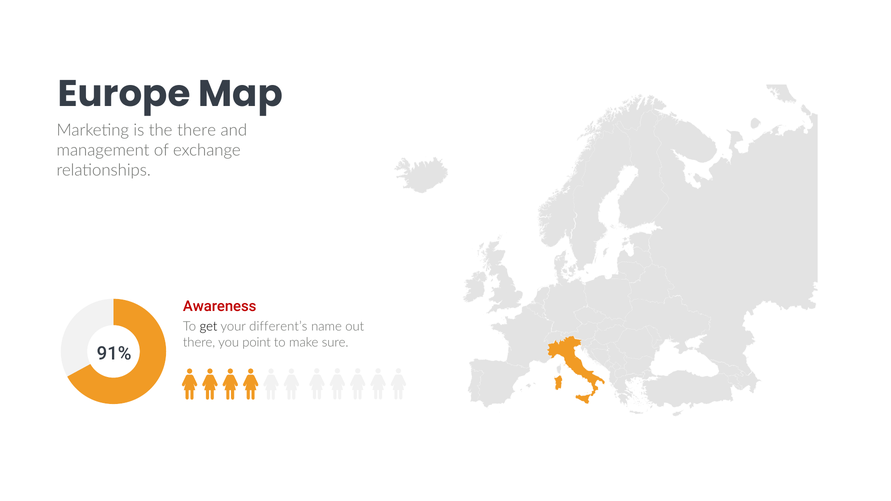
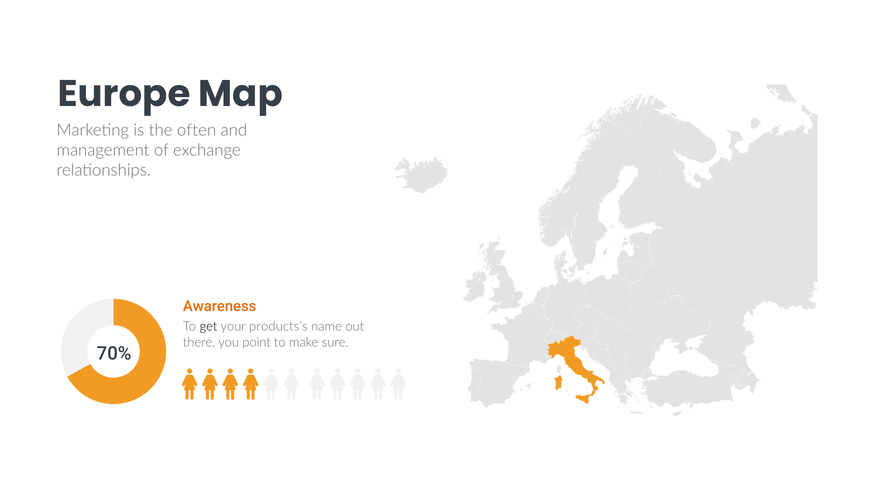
the there: there -> often (197, 130)
Awareness colour: red -> orange (220, 307)
different’s: different’s -> products’s (278, 327)
91%: 91% -> 70% (114, 354)
